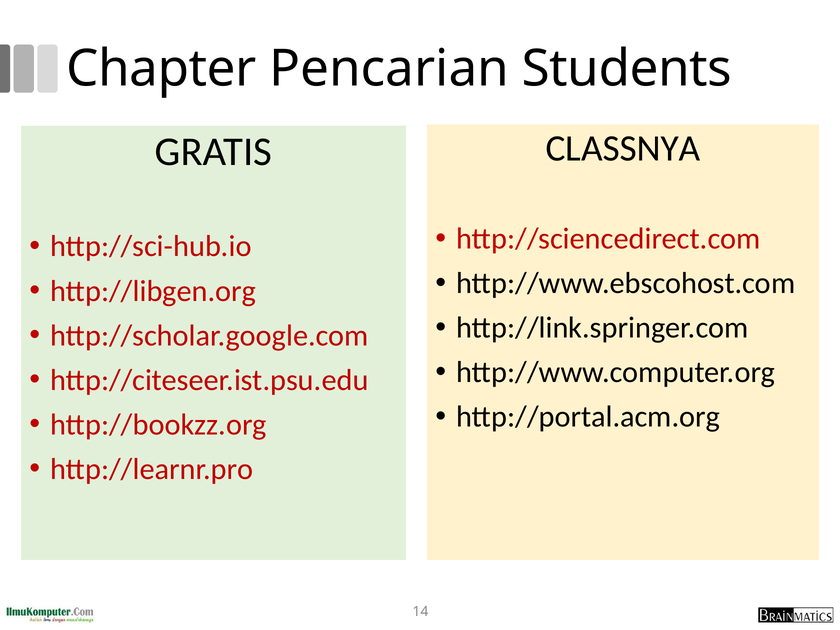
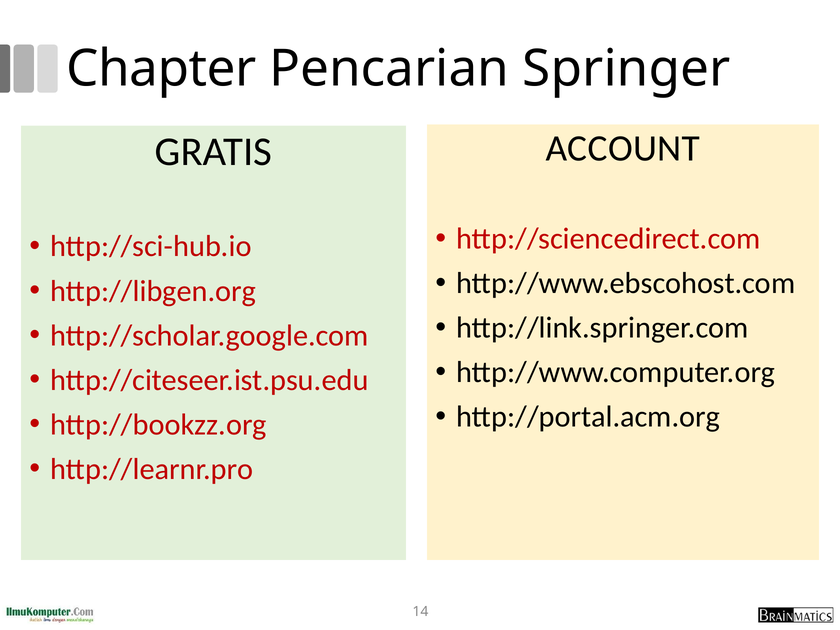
Students: Students -> Springer (626, 69)
CLASSNYA: CLASSNYA -> ACCOUNT (623, 149)
